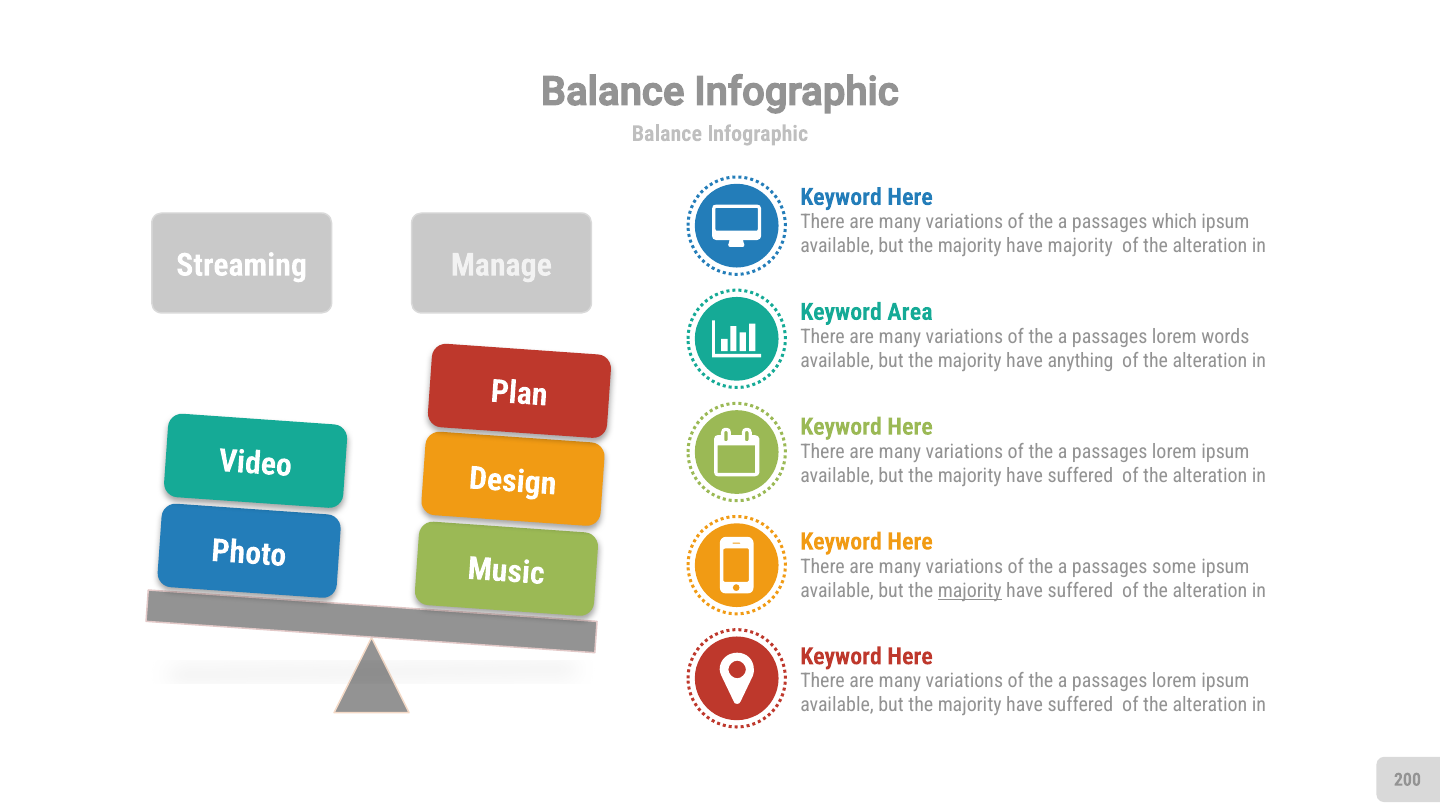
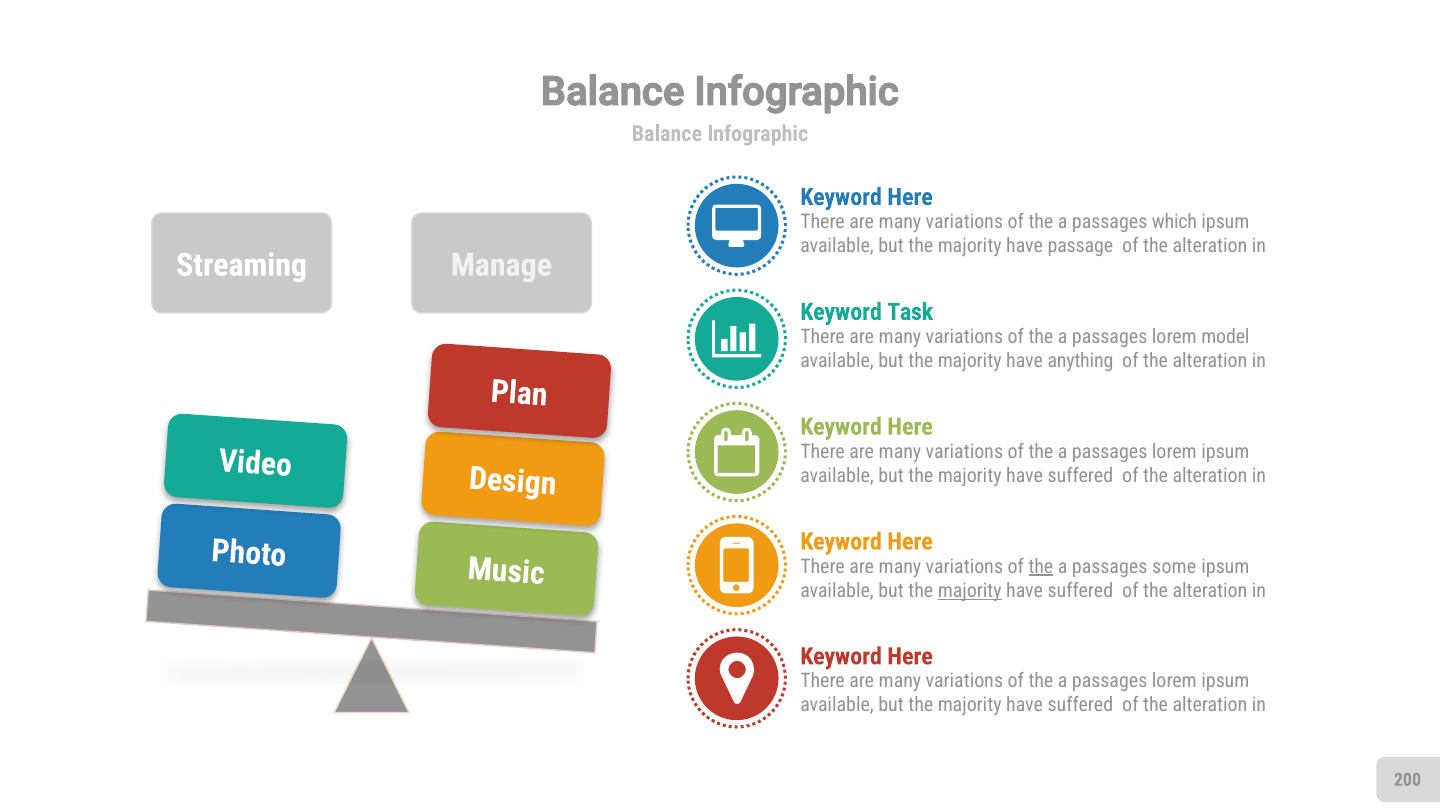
have majority: majority -> passage (1080, 246)
Area: Area -> Task (910, 312)
words: words -> model (1225, 337)
the underline: none -> present (1041, 567)
